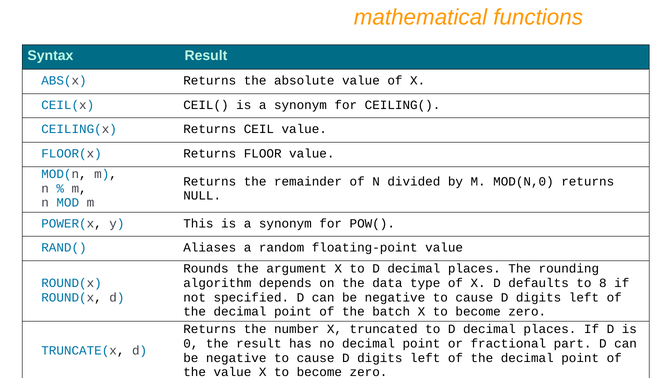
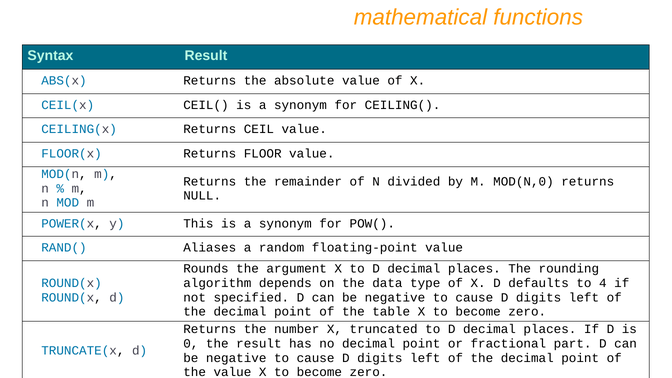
8: 8 -> 4 (603, 283)
batch: batch -> table (391, 312)
